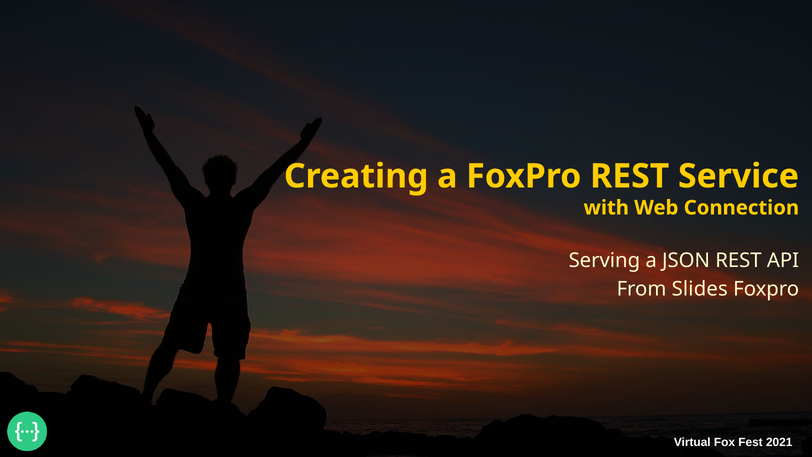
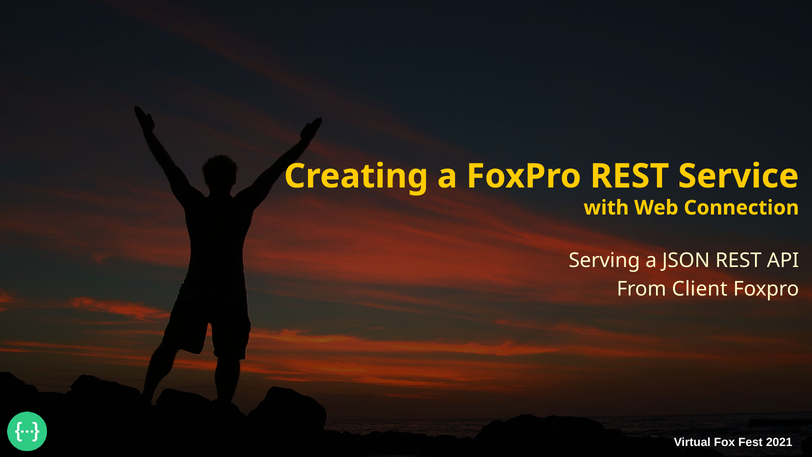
Slides: Slides -> Client (700, 289)
